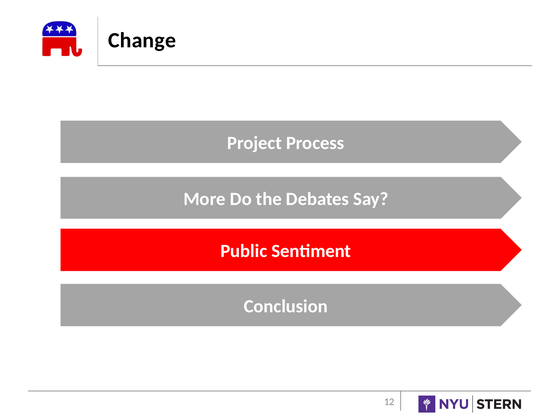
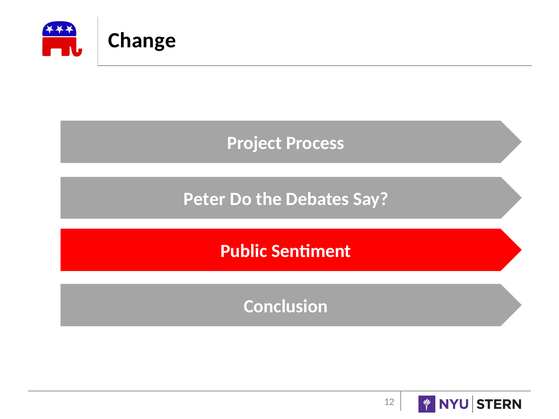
More: More -> Peter (204, 199)
